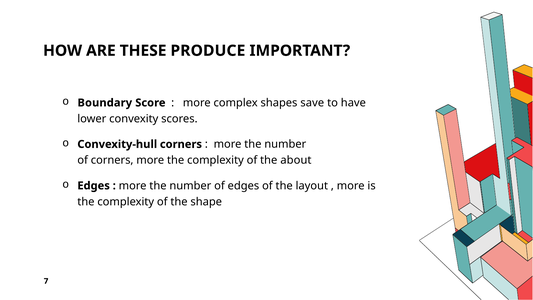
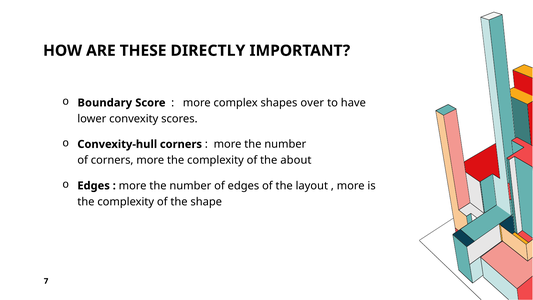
PRODUCE: PRODUCE -> DIRECTLY (208, 51)
save: save -> over (312, 103)
